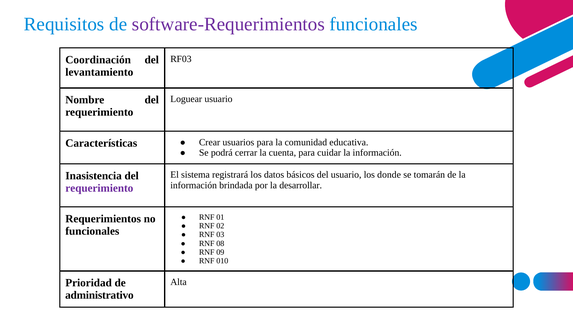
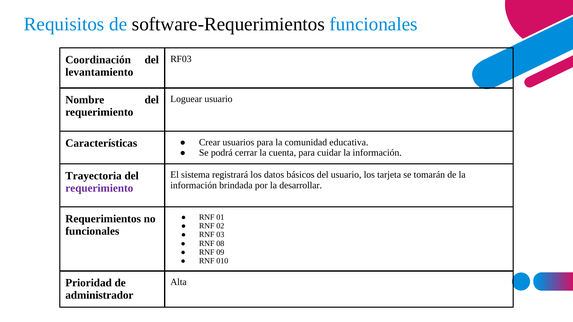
software-Requerimientos colour: purple -> black (228, 24)
donde: donde -> tarjeta (389, 175)
Inasistencia: Inasistencia -> Trayectoria (94, 176)
administrativo: administrativo -> administrador (99, 296)
